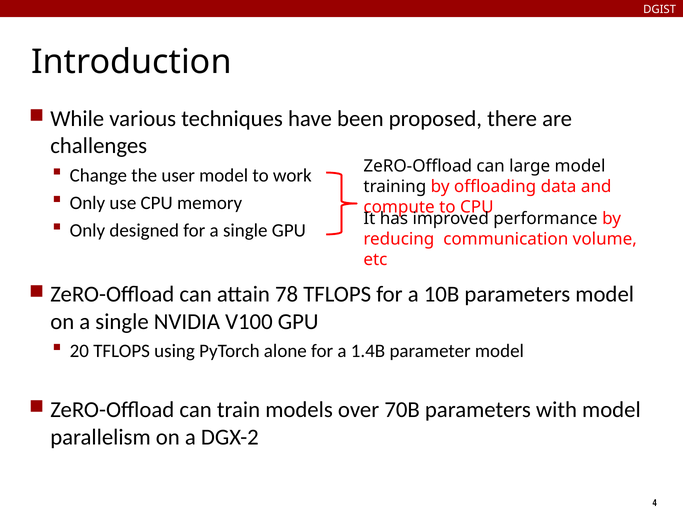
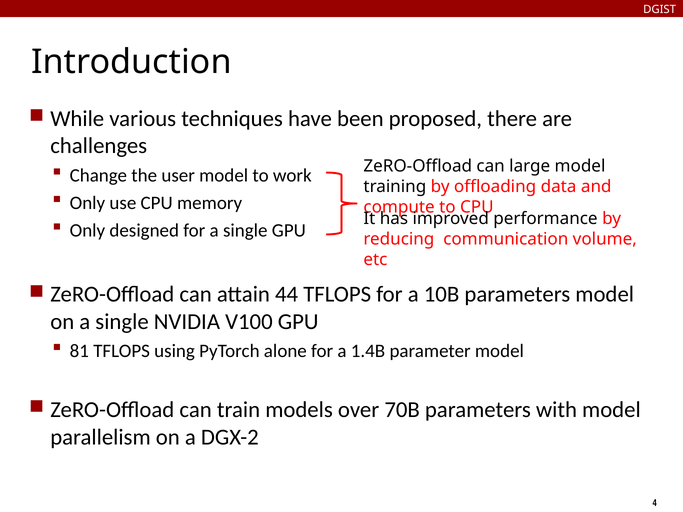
78: 78 -> 44 (287, 295)
20: 20 -> 81 (79, 351)
